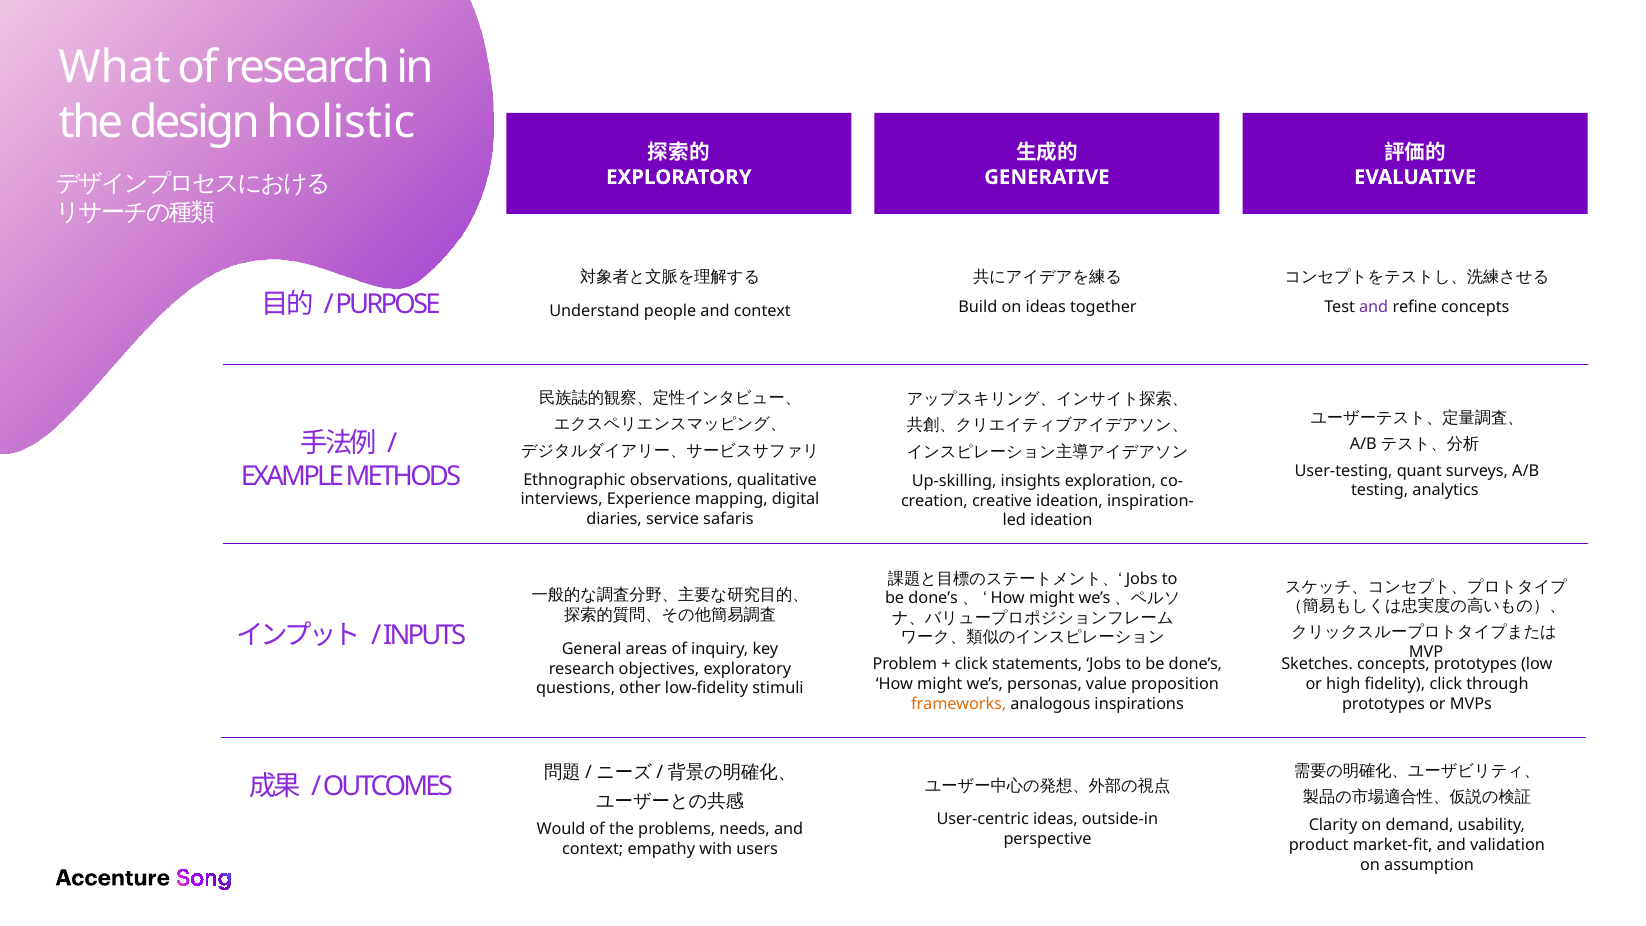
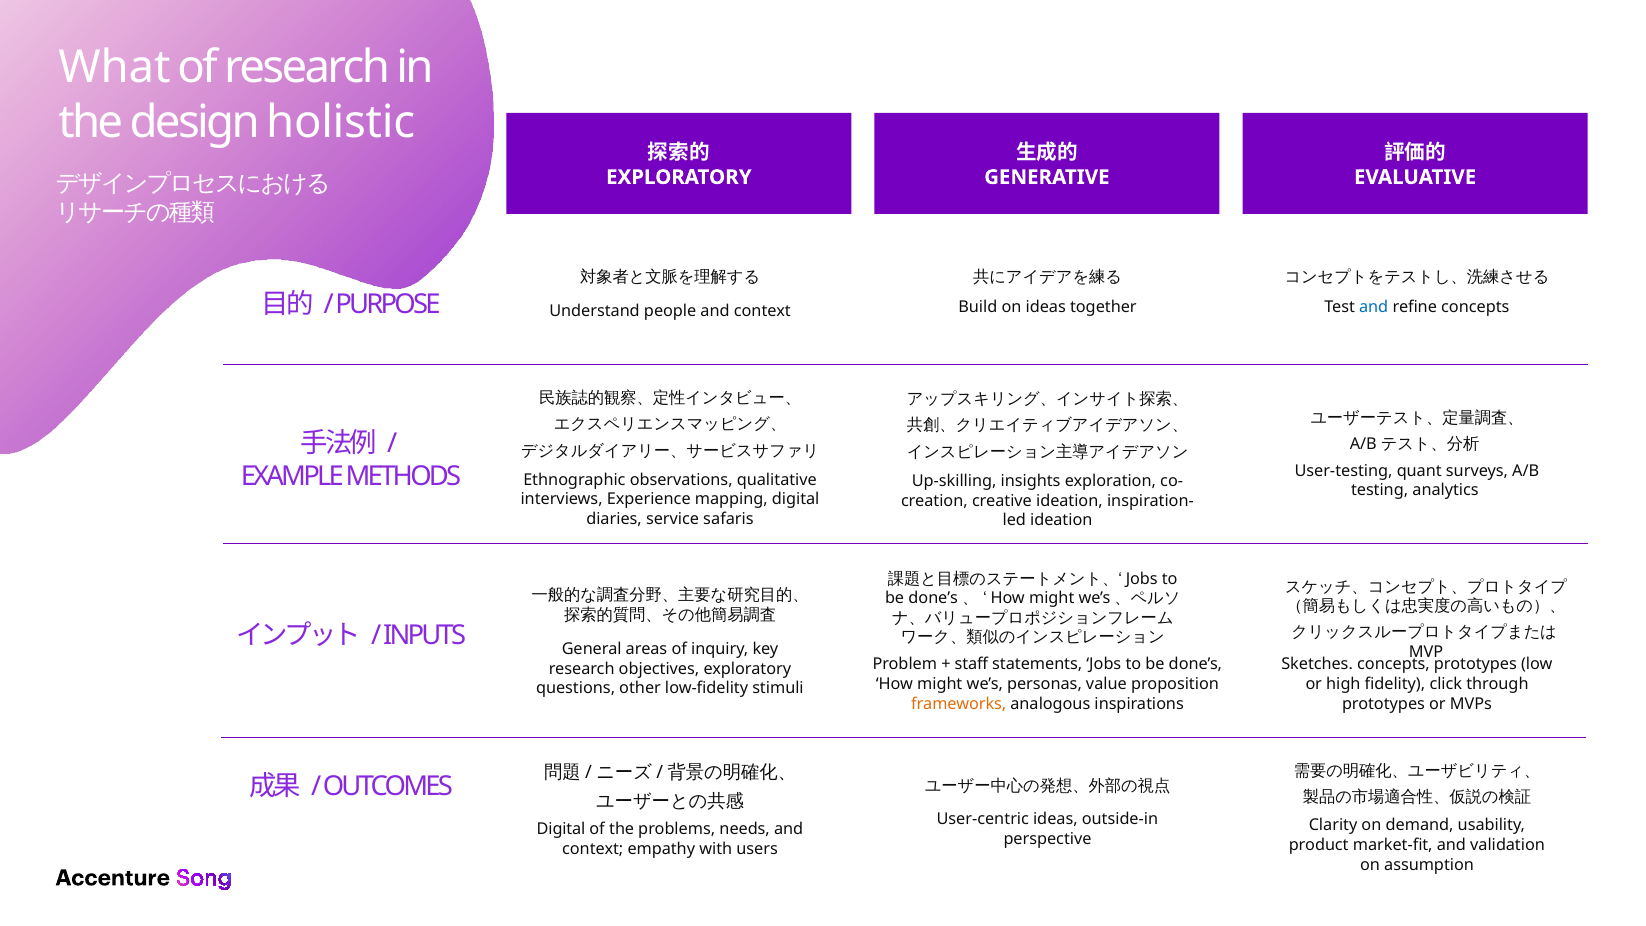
and colour: purple -> blue (1374, 307)
click: click -> staff (971, 665)
Would: Would -> Digital (561, 829)
